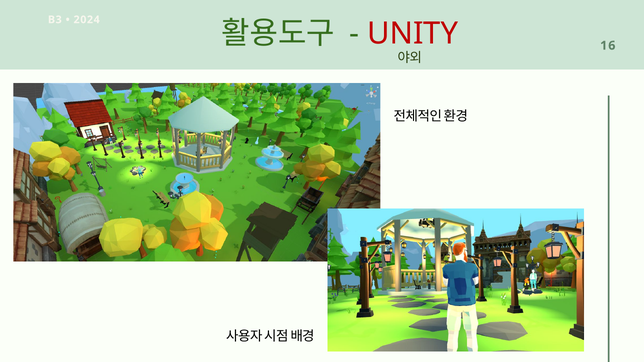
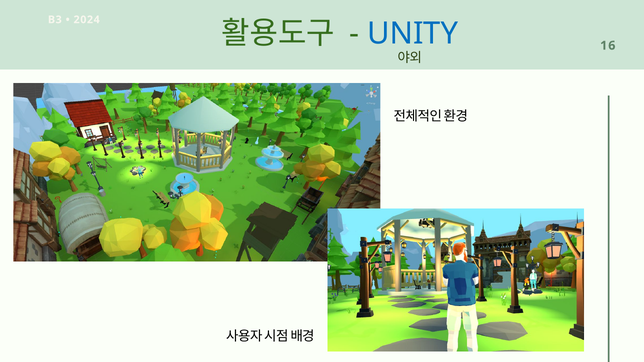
UNITY colour: red -> blue (413, 33)
